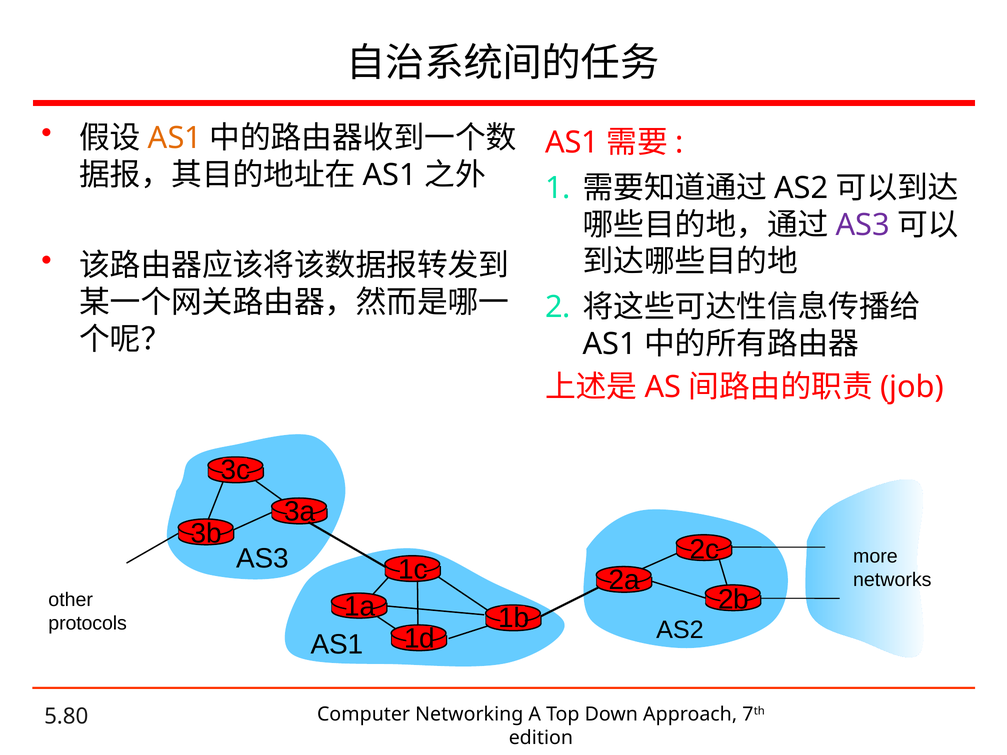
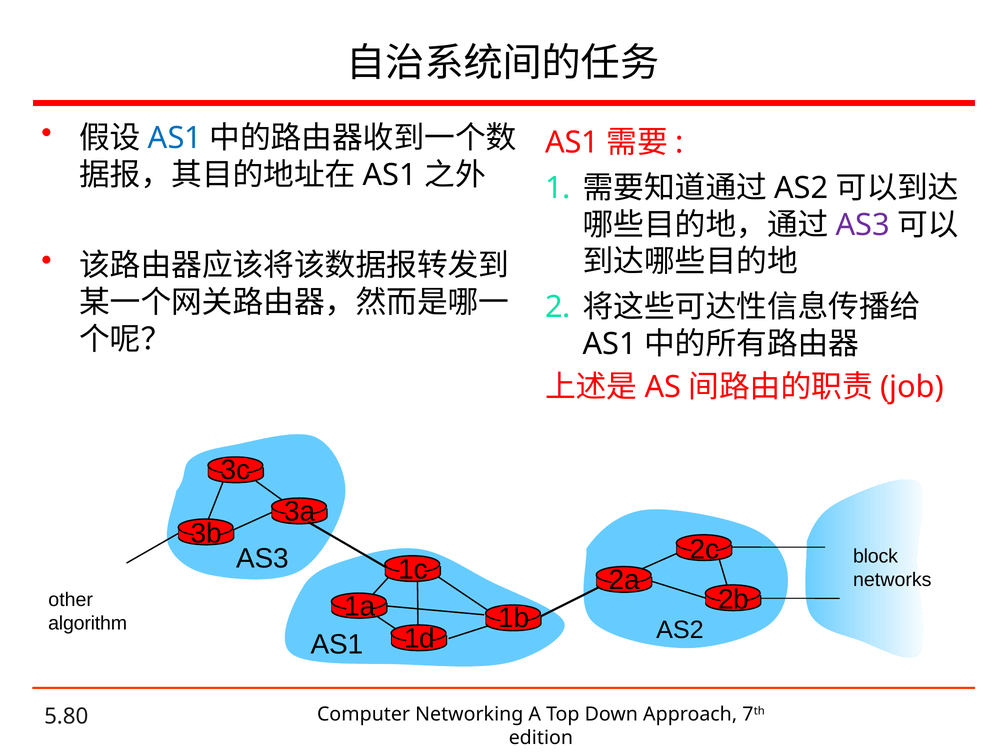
AS1 colour: orange -> blue (175, 138)
more: more -> block (875, 556)
protocols: protocols -> algorithm (88, 624)
